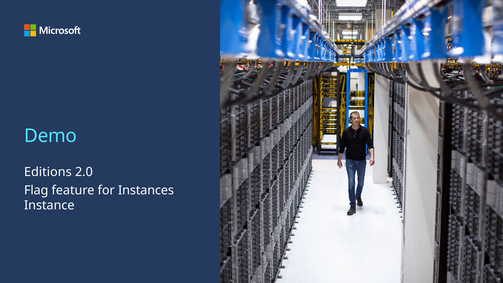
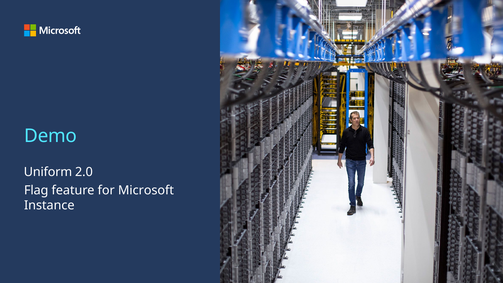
Editions: Editions -> Uniform (48, 172)
Instances: Instances -> Microsoft (146, 190)
